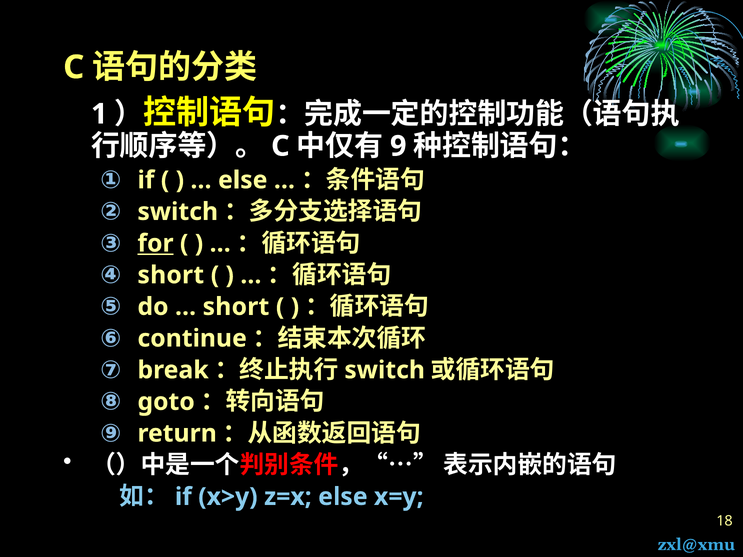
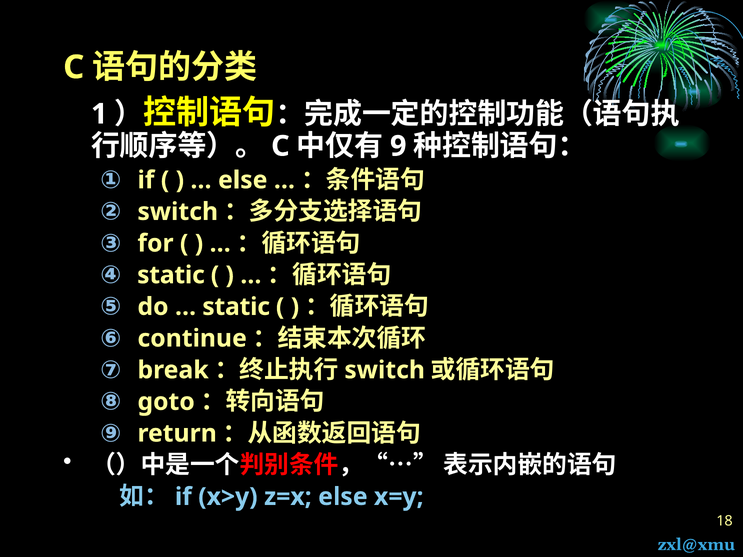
for underline: present -> none (156, 244)
short: short -> static (171, 275)
short: short -> static (236, 307)
